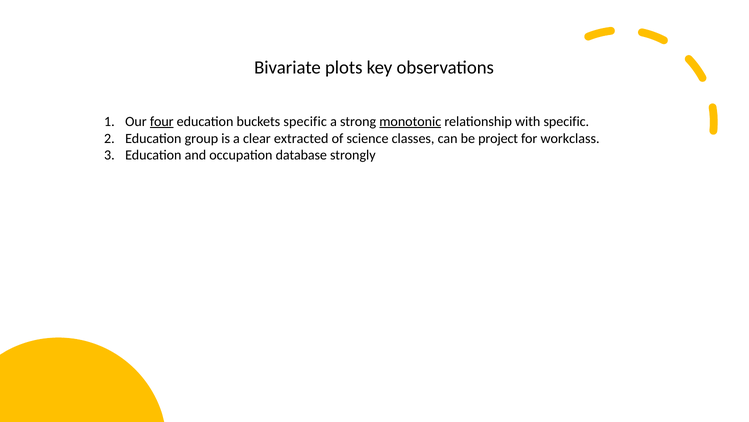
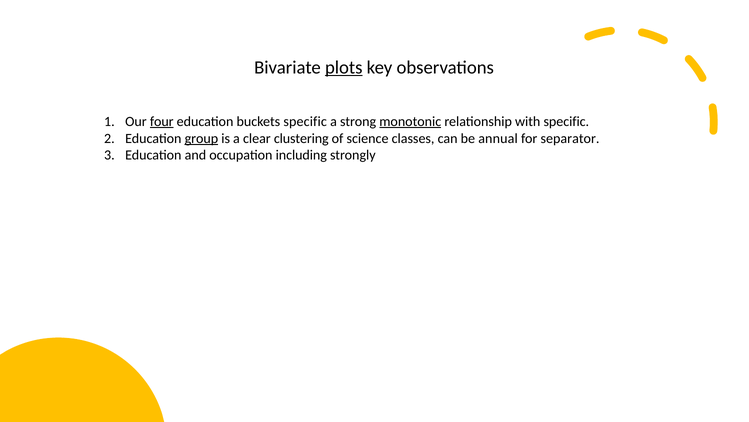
plots underline: none -> present (344, 67)
group underline: none -> present (201, 138)
extracted: extracted -> clustering (301, 138)
project: project -> annual (498, 138)
workclass: workclass -> separator (570, 138)
database: database -> including (301, 155)
